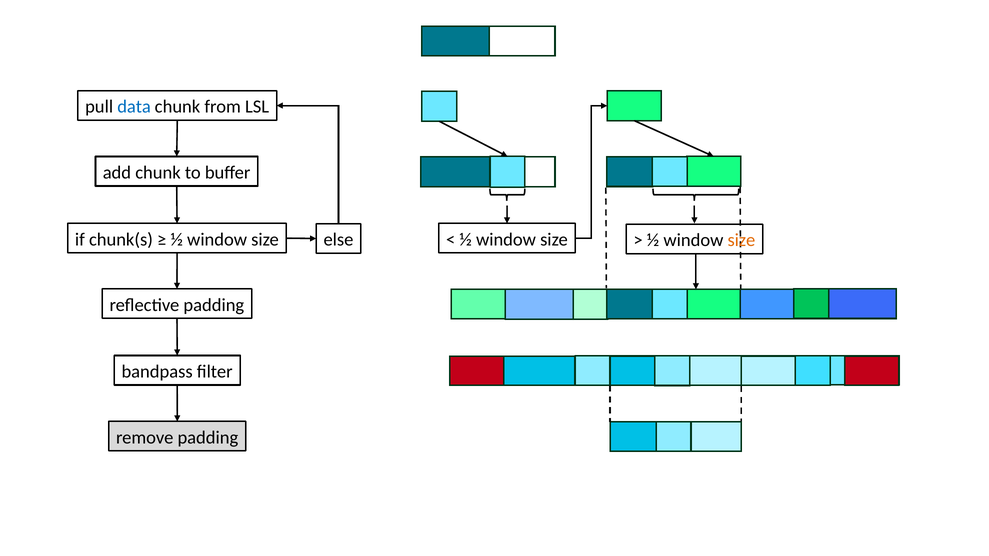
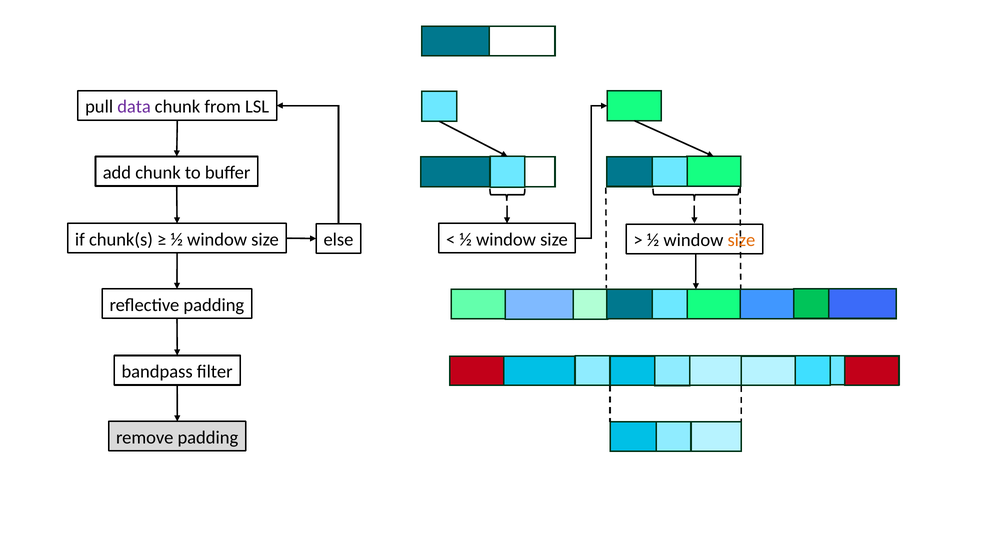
data colour: blue -> purple (134, 107)
